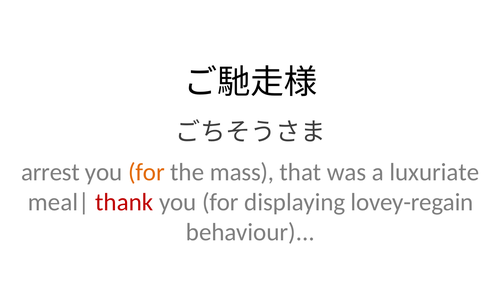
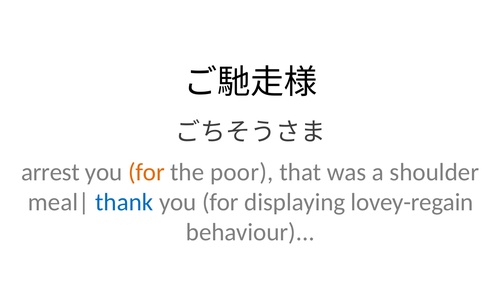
mass: mass -> poor (242, 172)
luxuriate: luxuriate -> shoulder (434, 172)
thank colour: red -> blue (124, 202)
